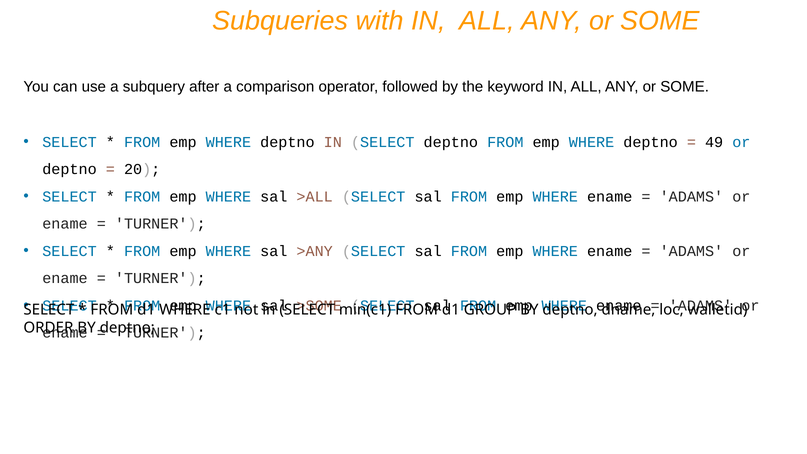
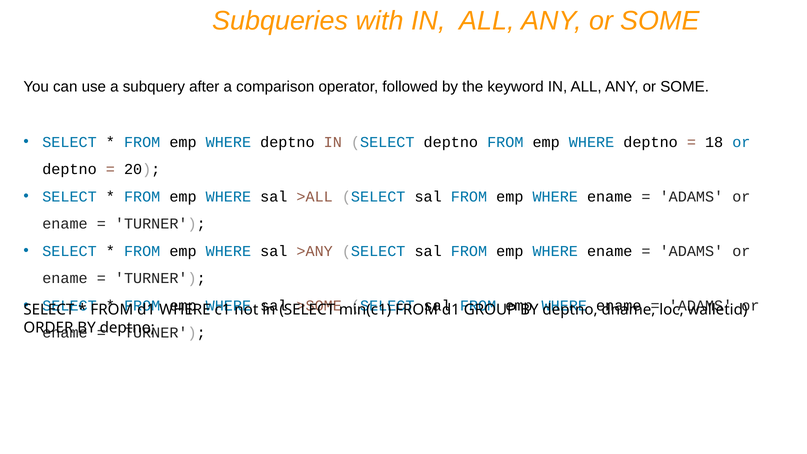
49: 49 -> 18 (714, 142)
